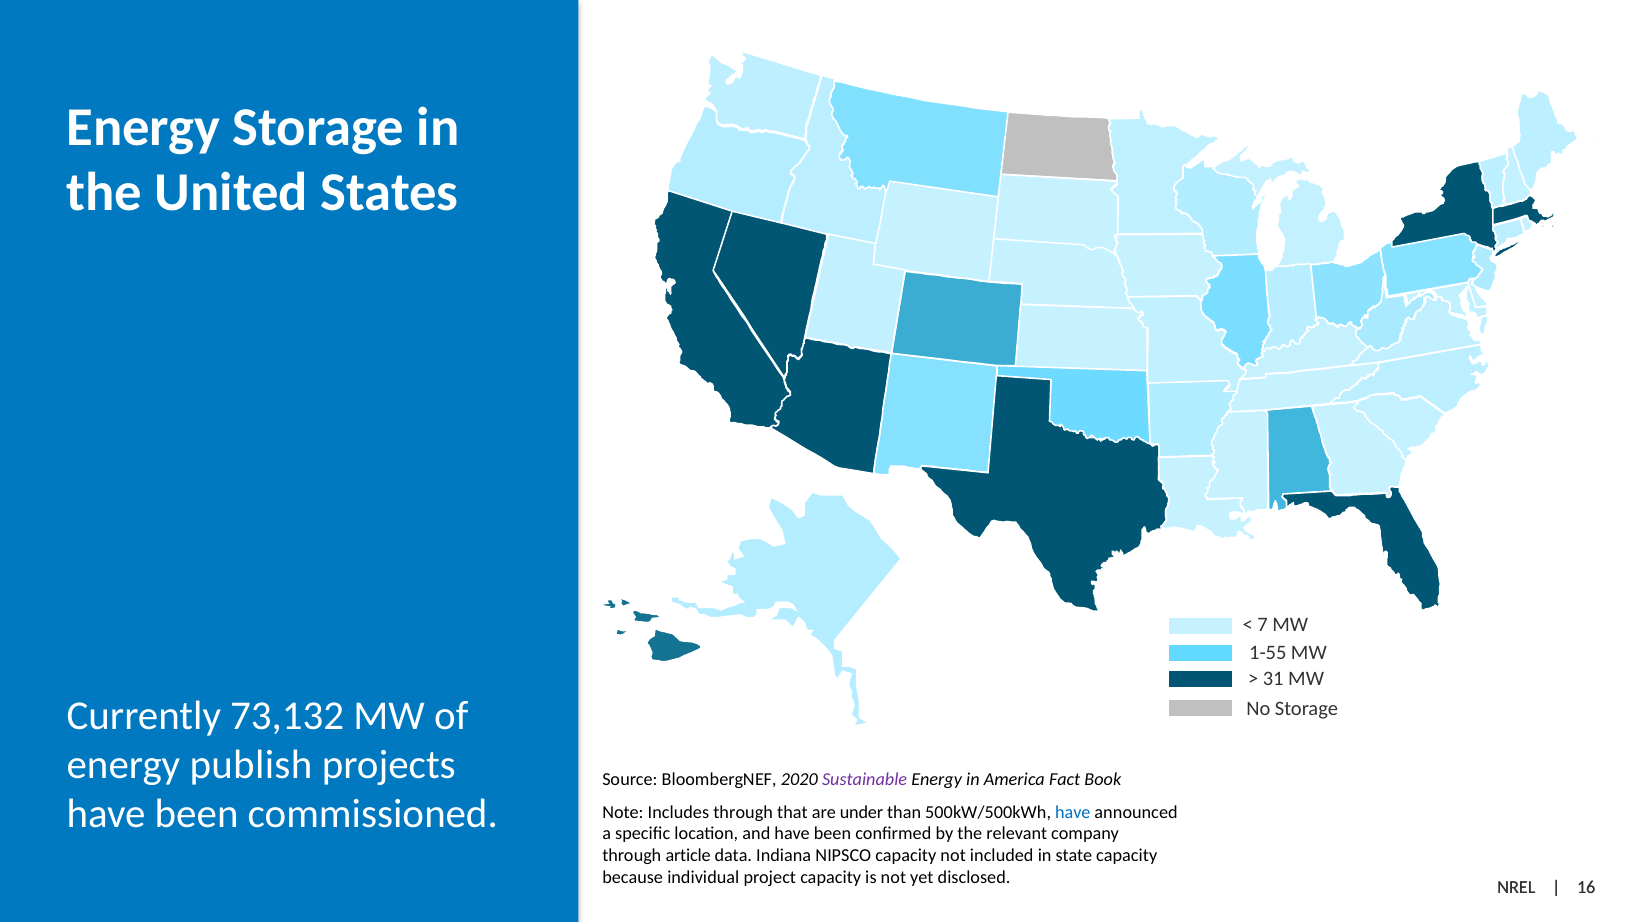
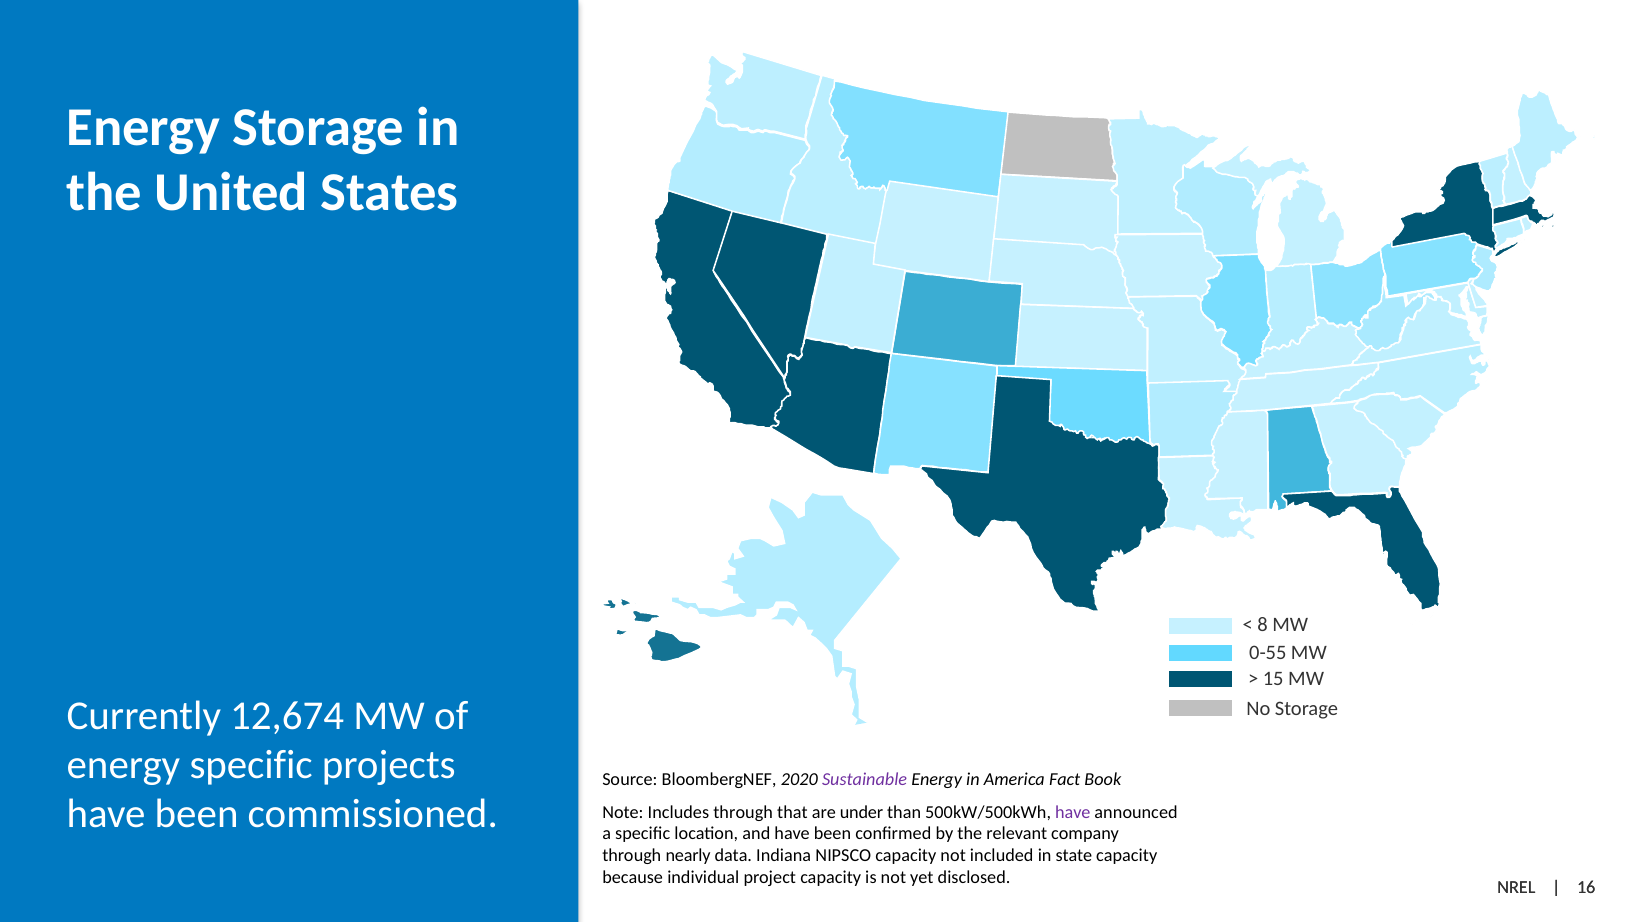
7: 7 -> 8 (1263, 624)
1-55: 1-55 -> 0-55 (1268, 653)
31: 31 -> 15 (1273, 679)
73,132: 73,132 -> 12,674 (287, 716)
energy publish: publish -> specific (251, 765)
have colour: blue -> purple (1073, 812)
article: article -> nearly (688, 856)
